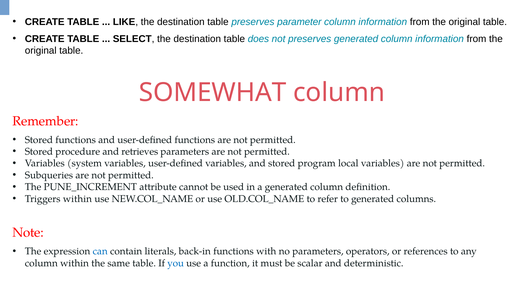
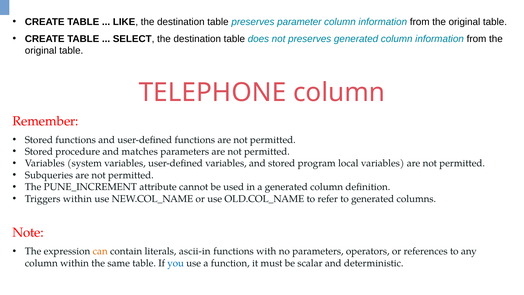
SOMEWHAT: SOMEWHAT -> TELEPHONE (213, 93)
retrieves: retrieves -> matches (140, 151)
can colour: blue -> orange (100, 251)
back-in: back-in -> ascii-in (195, 251)
